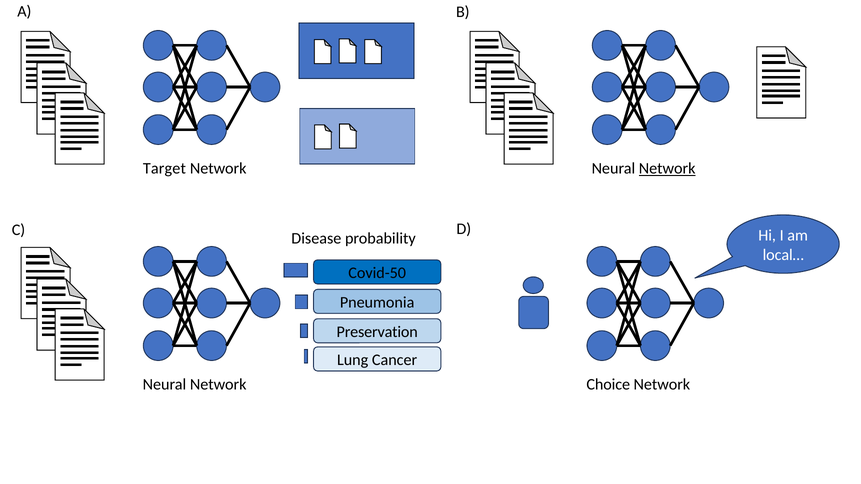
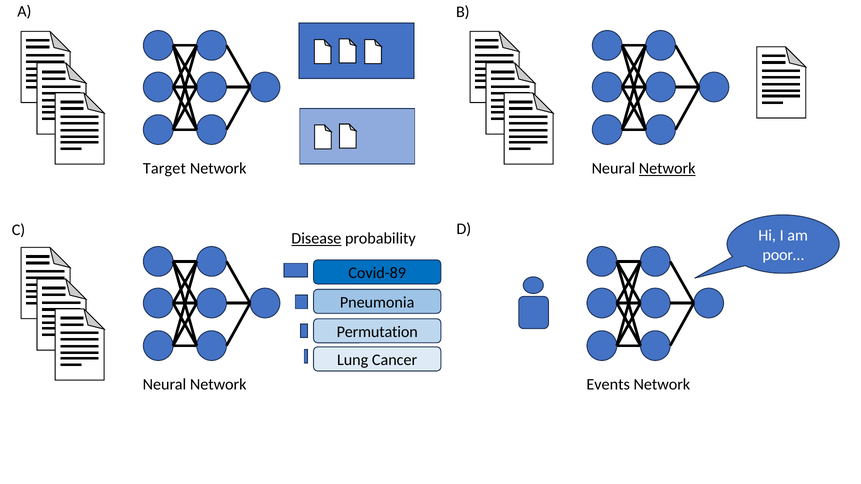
Disease underline: none -> present (316, 239)
local…: local… -> poor… (783, 255)
Covid-50: Covid-50 -> Covid-89 (377, 273)
Preservation: Preservation -> Permutation (377, 332)
Choice: Choice -> Events (608, 385)
